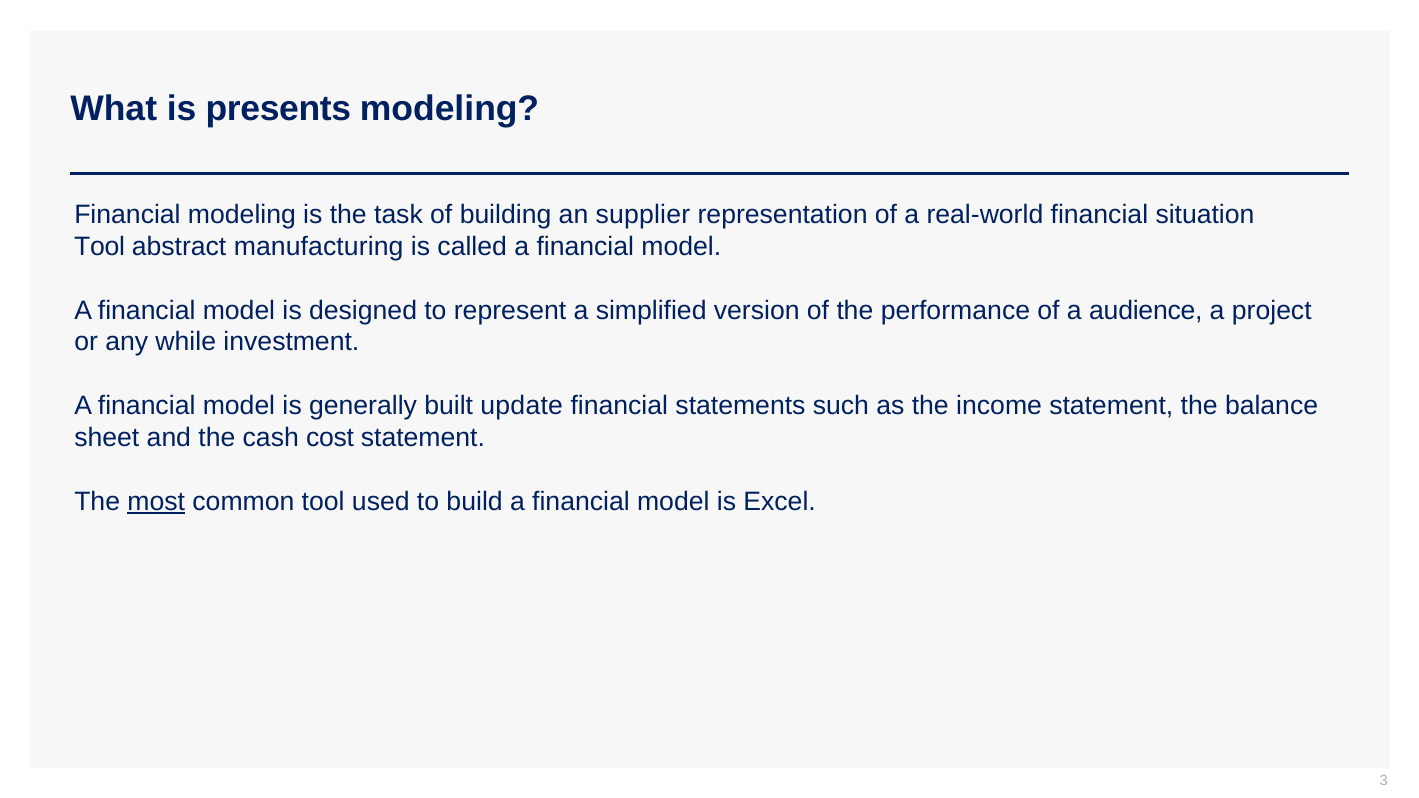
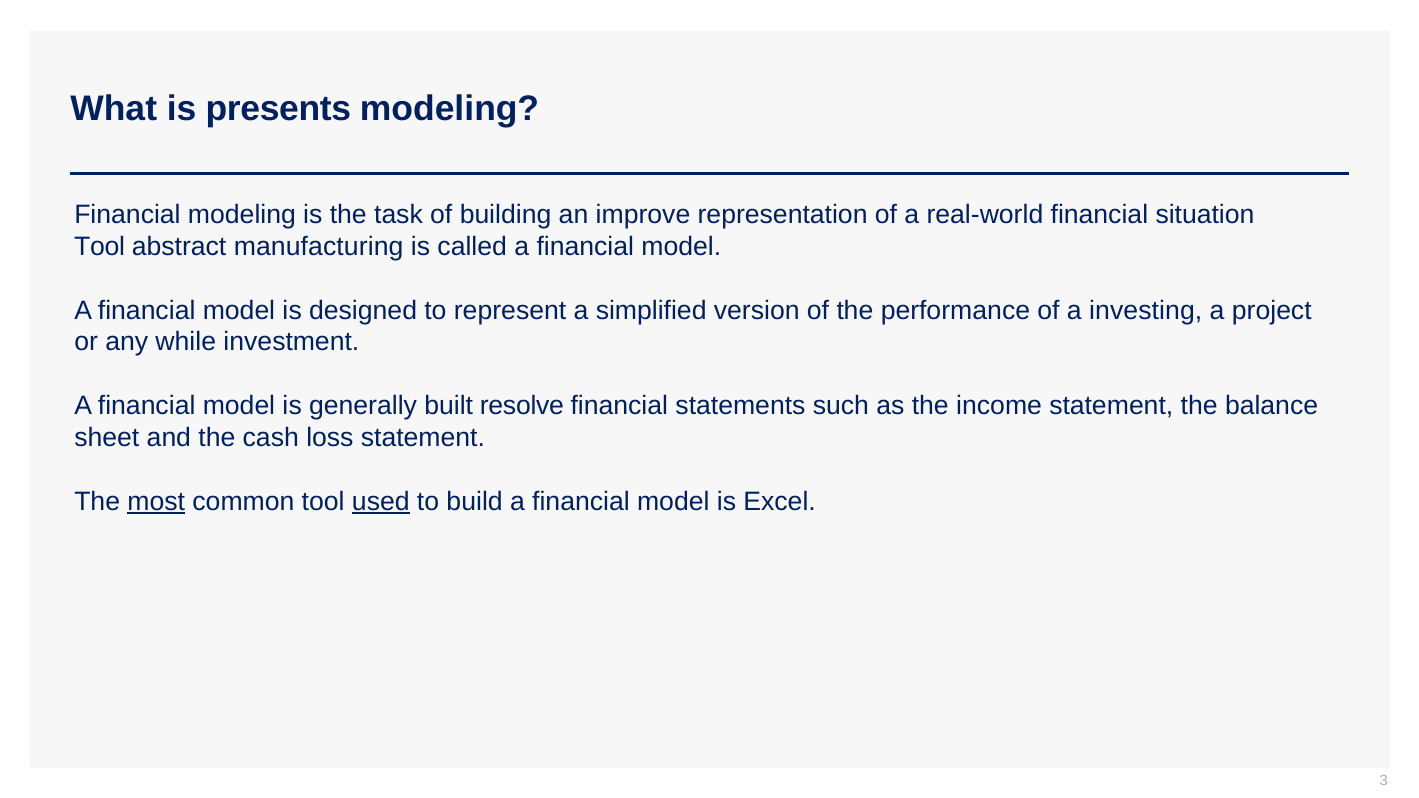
supplier: supplier -> improve (643, 215)
audience: audience -> investing (1146, 310)
update: update -> resolve (522, 406)
cost: cost -> loss (330, 438)
used underline: none -> present (381, 502)
